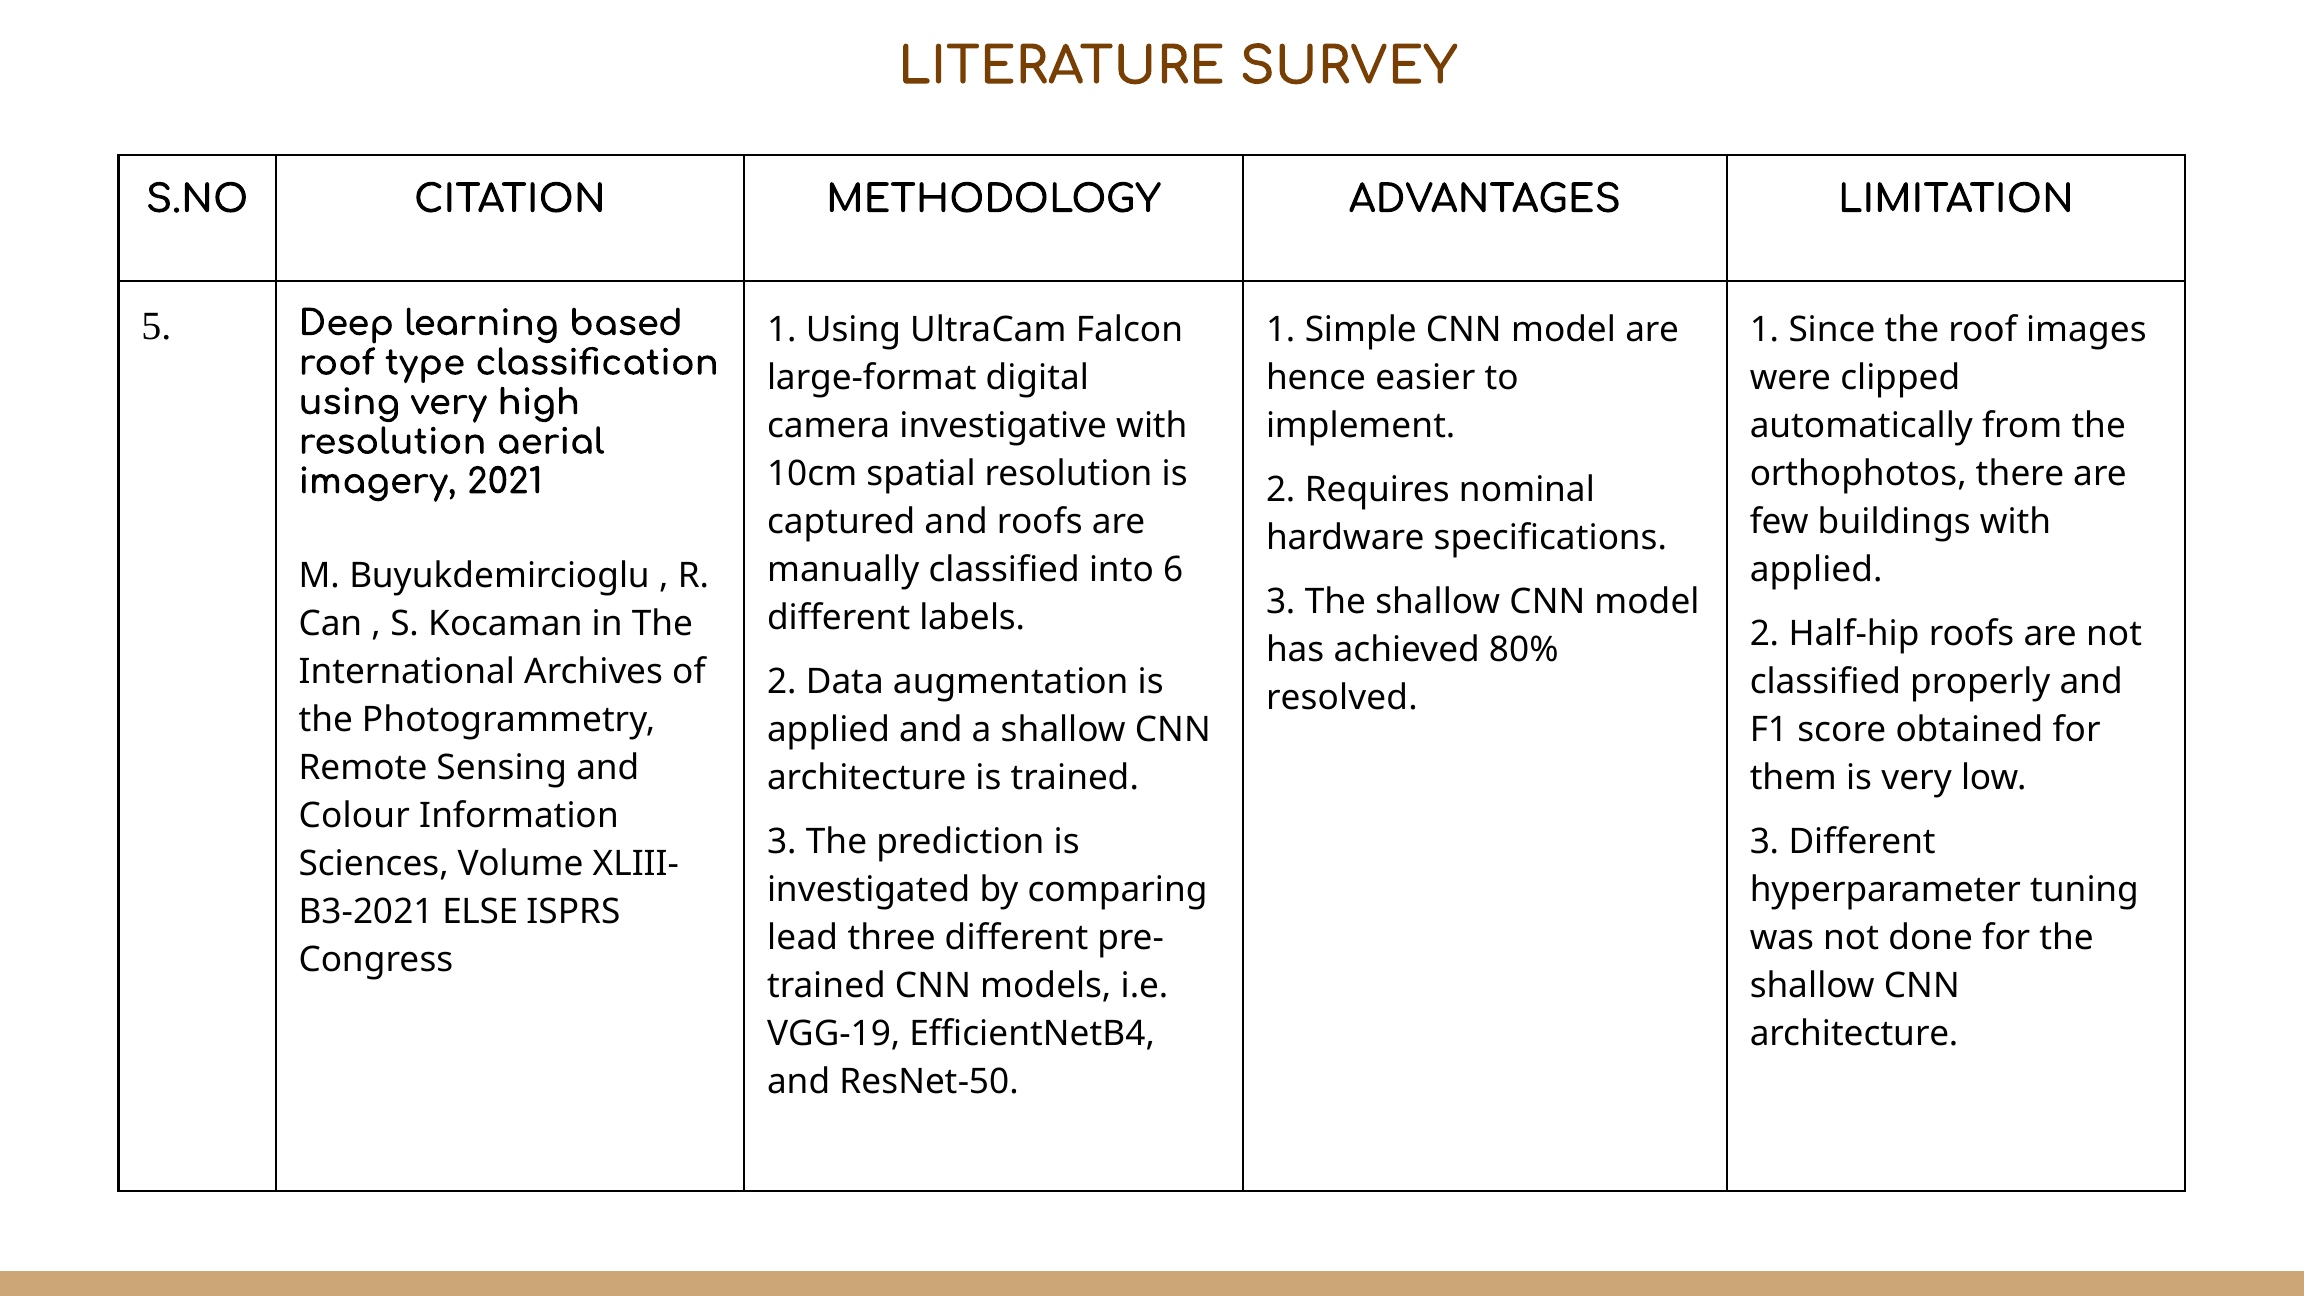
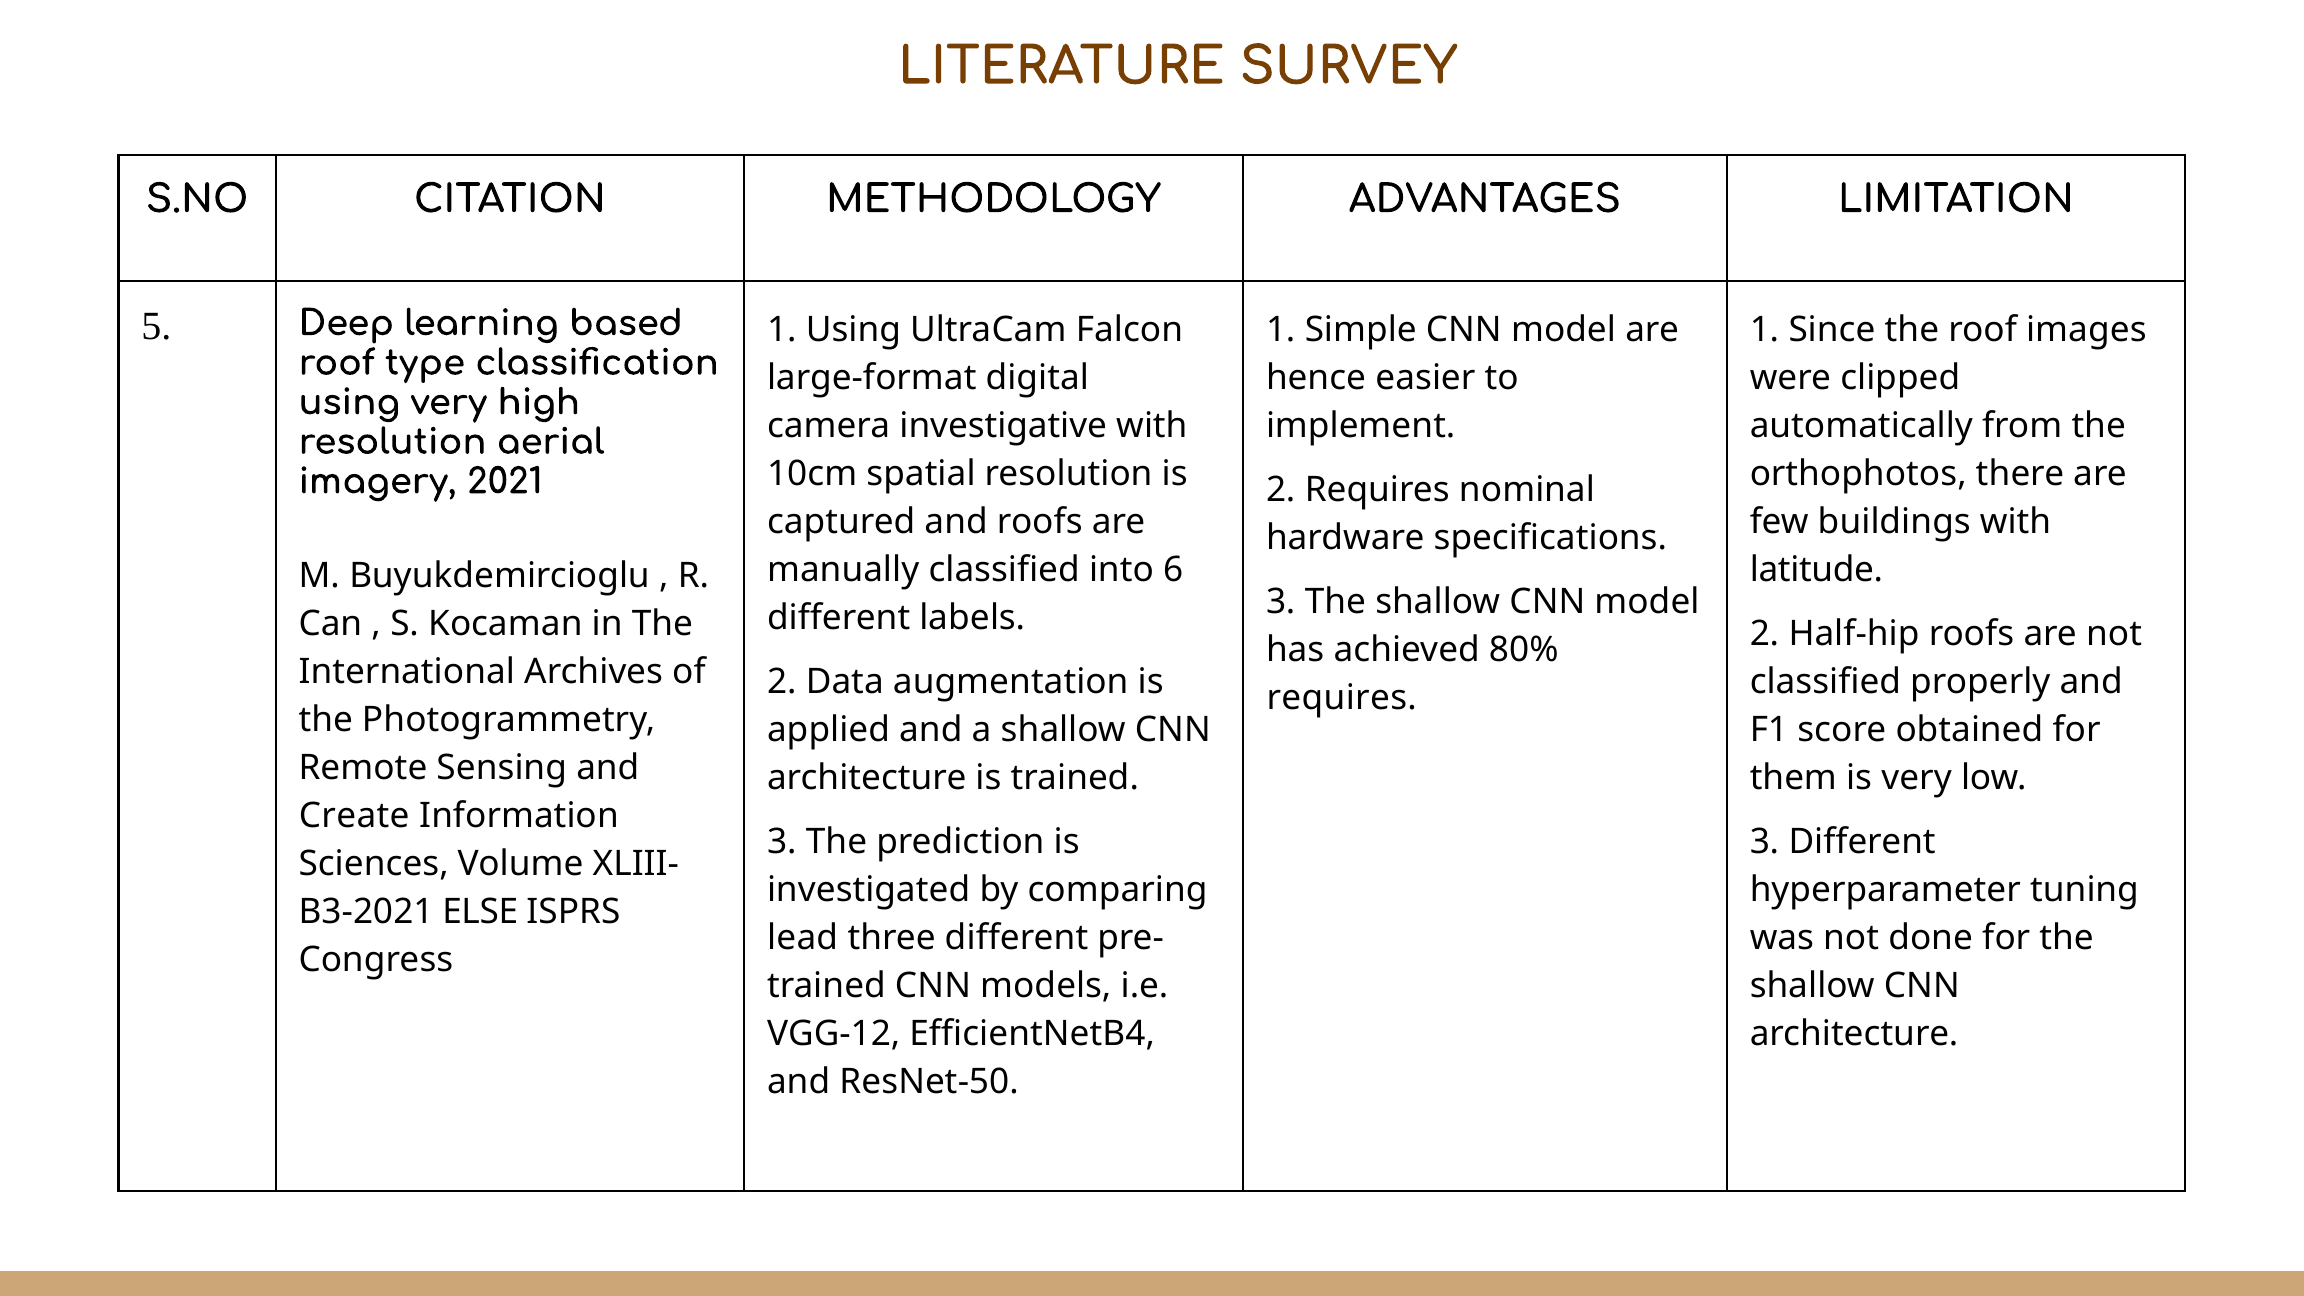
applied: applied -> latitude (1816, 570)
resolved: resolved -> requires (1342, 698)
Colour: Colour -> Create (354, 816)
VGG-19: VGG-19 -> VGG-12 (834, 1034)
